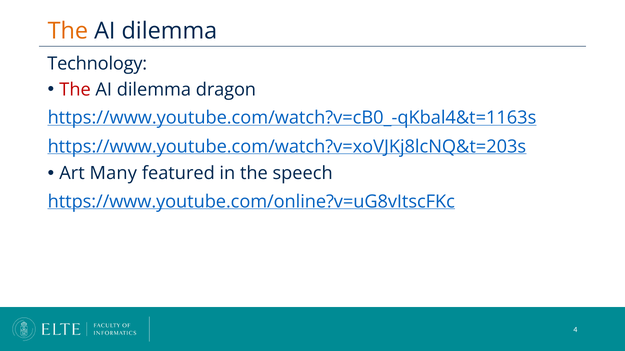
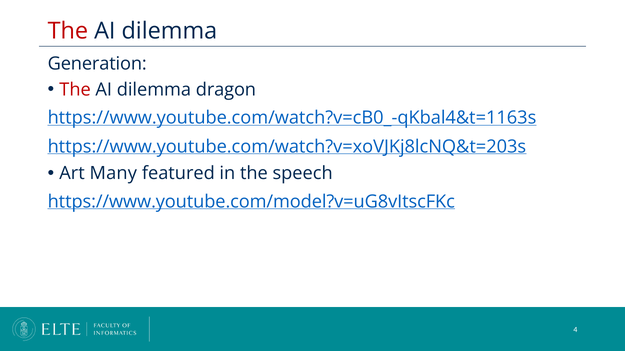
The colour: orange -> red (68, 31)
Technology: Technology -> Generation (97, 64)
https://www.youtube.com/online?v=uG8vItscFKc: https://www.youtube.com/online?v=uG8vItscFKc -> https://www.youtube.com/model?v=uG8vItscFKc (251, 202)
